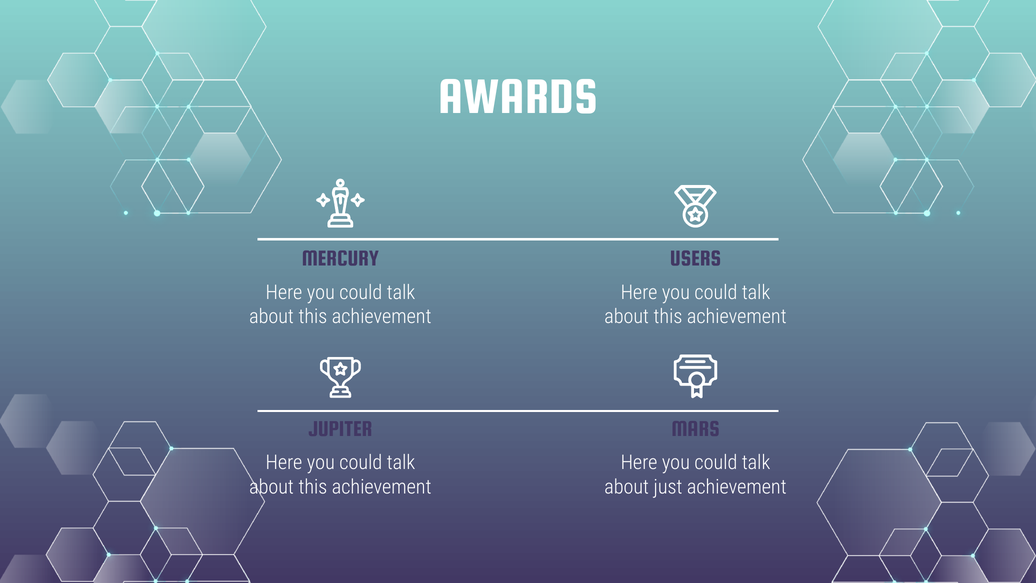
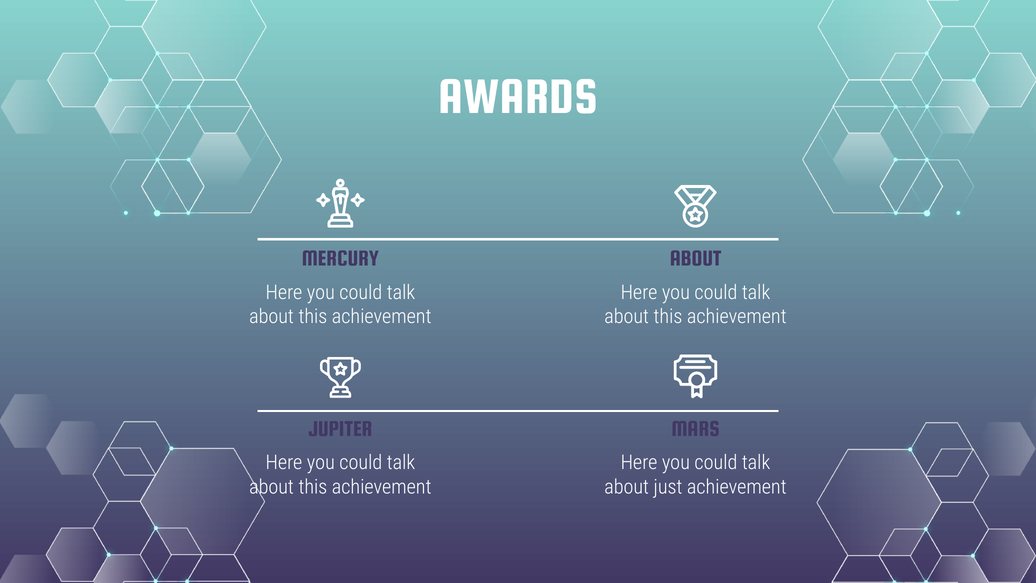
USERS: USERS -> ABOUT (696, 258)
